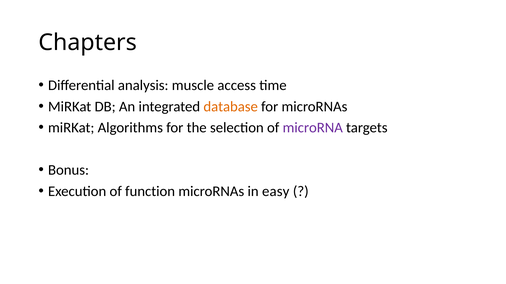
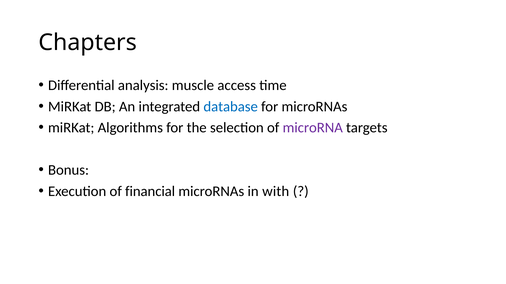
database colour: orange -> blue (231, 107)
function: function -> financial (150, 192)
easy: easy -> with (276, 192)
